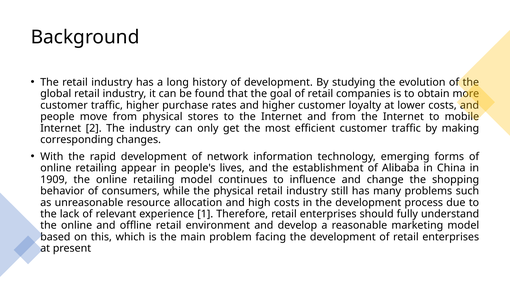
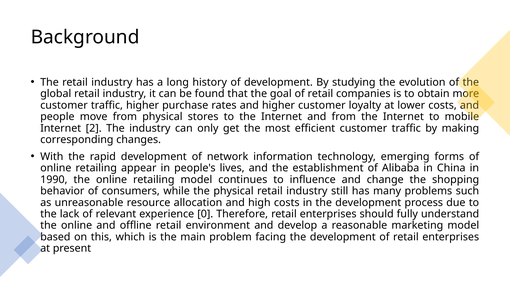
1909: 1909 -> 1990 (54, 179)
1: 1 -> 0 (205, 214)
